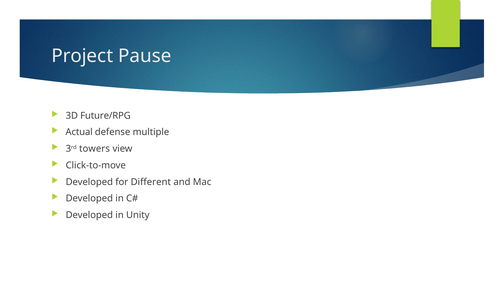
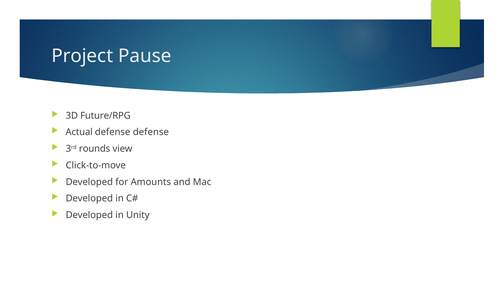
defense multiple: multiple -> defense (151, 132)
towers: towers -> rounds (95, 149)
Different: Different -> Amounts (151, 182)
